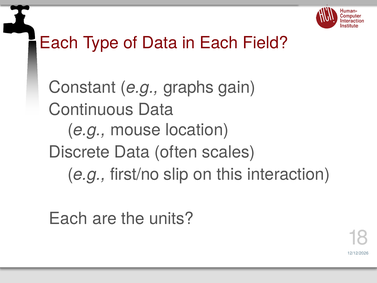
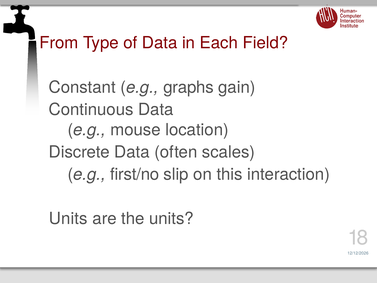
Each: Each -> From (59, 43)
Each: Each -> Units (68, 219)
